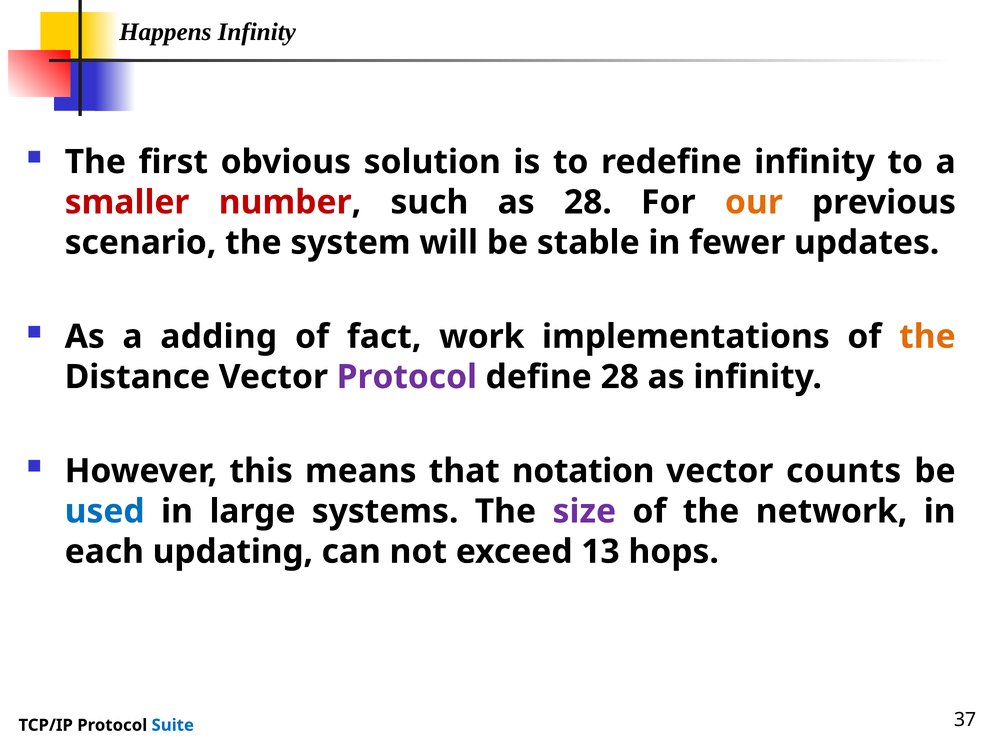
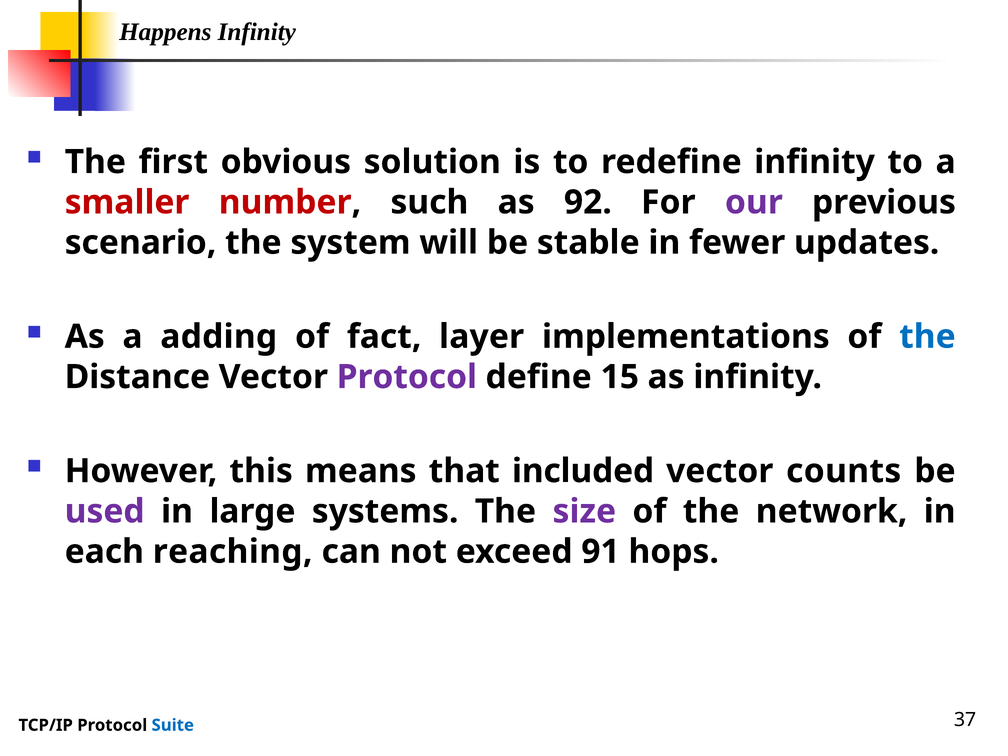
as 28: 28 -> 92 (588, 202)
our colour: orange -> purple (754, 202)
work: work -> layer (482, 337)
the colour: orange -> blue (927, 337)
define 28: 28 -> 15 (620, 377)
notation: notation -> included (583, 471)
used colour: blue -> purple (105, 511)
updating: updating -> reaching (233, 552)
13: 13 -> 91 (600, 552)
